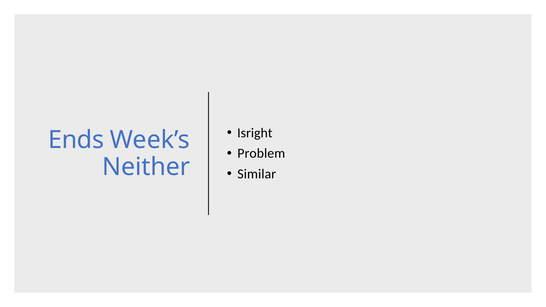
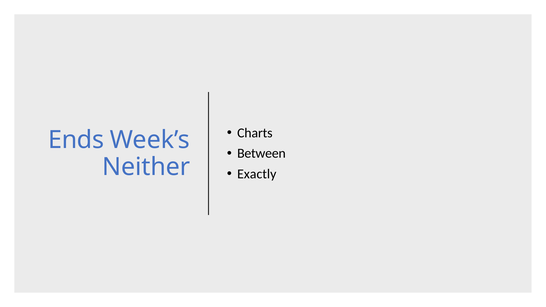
Isright: Isright -> Charts (255, 133)
Problem: Problem -> Between (261, 153)
Similar: Similar -> Exactly (257, 174)
